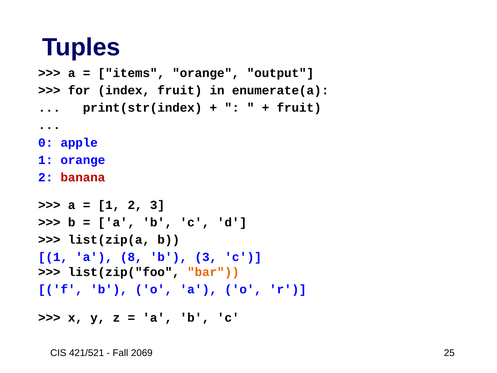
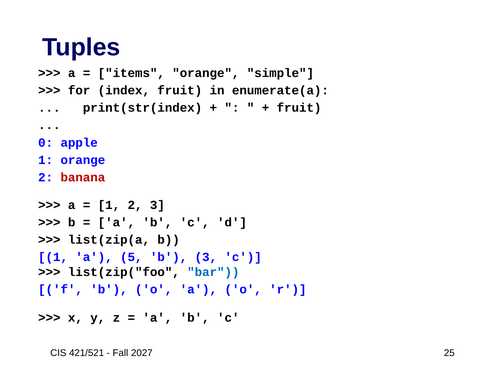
output: output -> simple (280, 73)
8: 8 -> 5 (131, 257)
bar colour: orange -> blue (213, 272)
2069: 2069 -> 2027 (142, 353)
